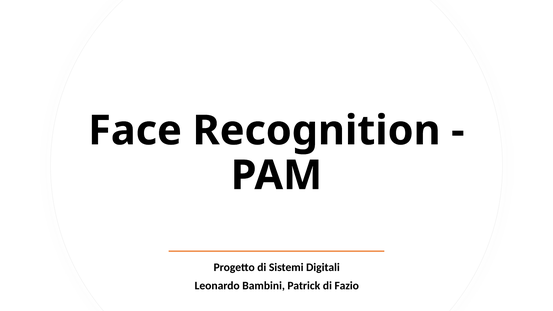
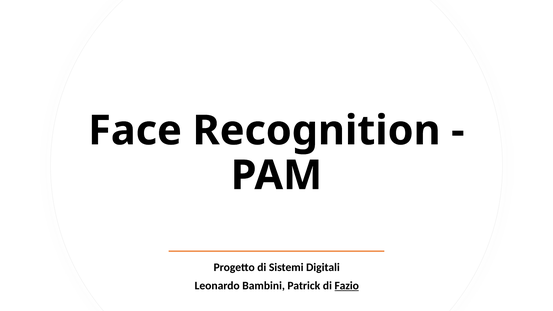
Fazio underline: none -> present (347, 286)
